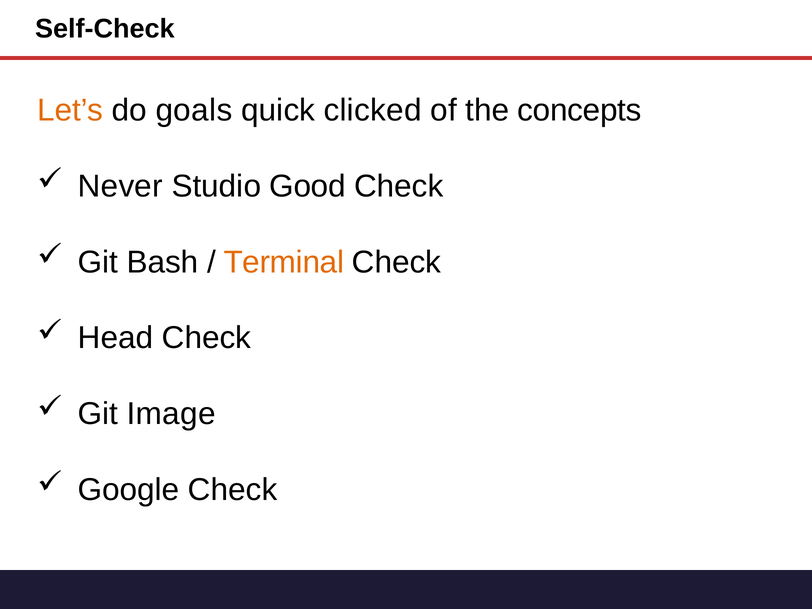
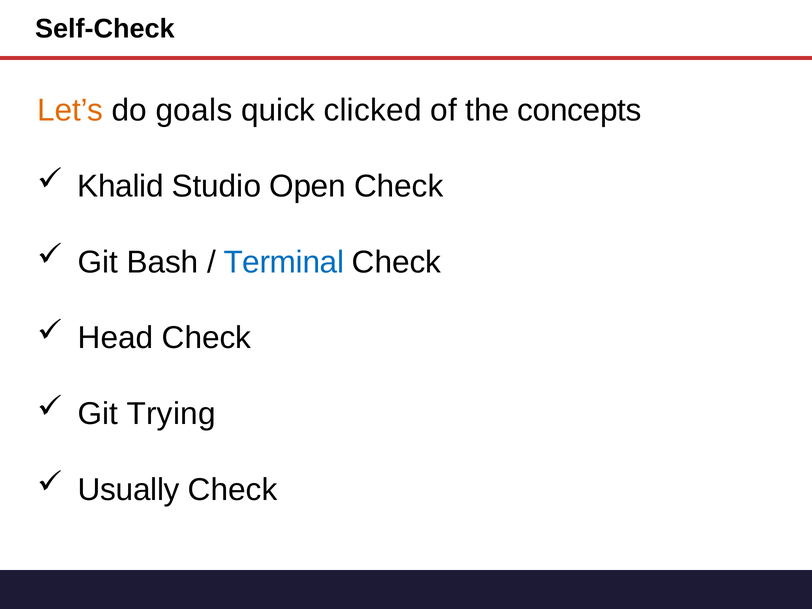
Never: Never -> Khalid (121, 186)
Good: Good -> Open (308, 186)
Terminal colour: orange -> blue (284, 262)
Image: Image -> Trying (171, 414)
Google: Google -> Usually (129, 490)
